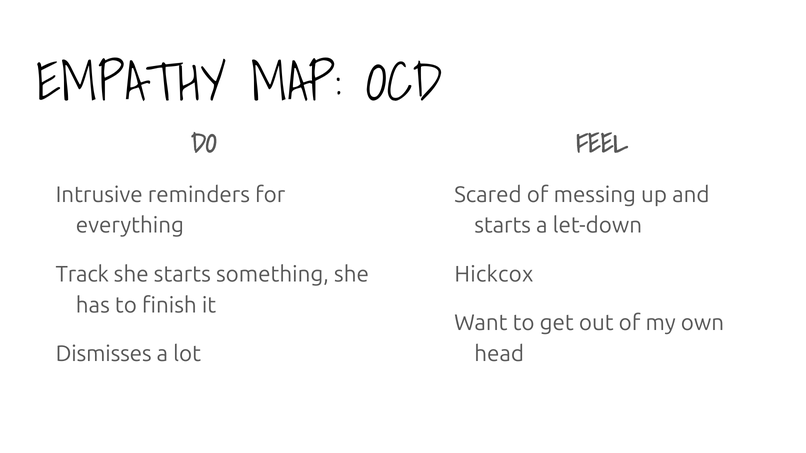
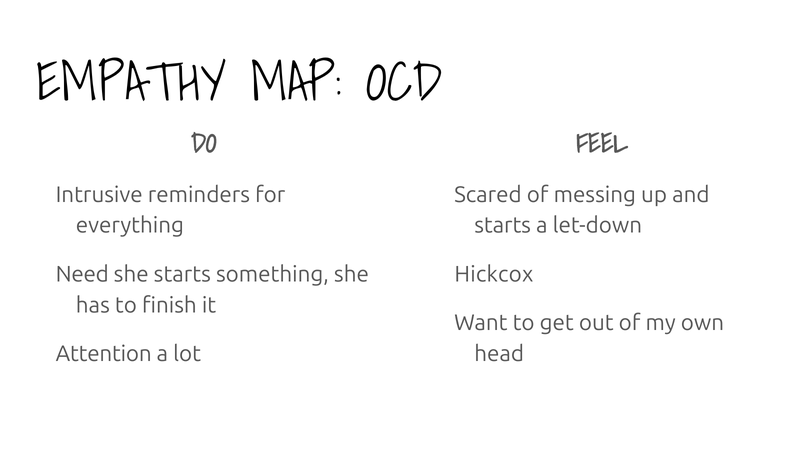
Track: Track -> Need (82, 275)
Dismisses: Dismisses -> Attention (104, 354)
